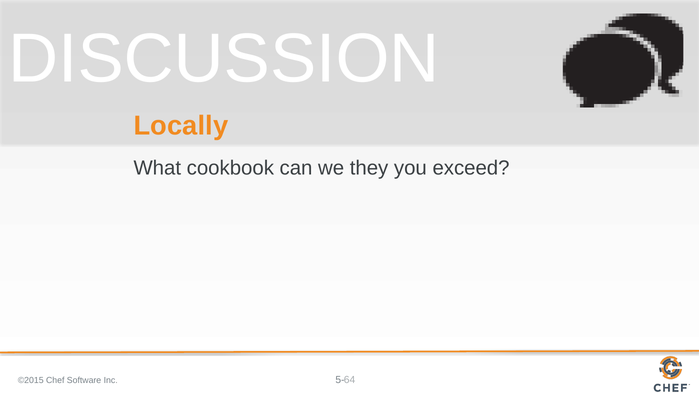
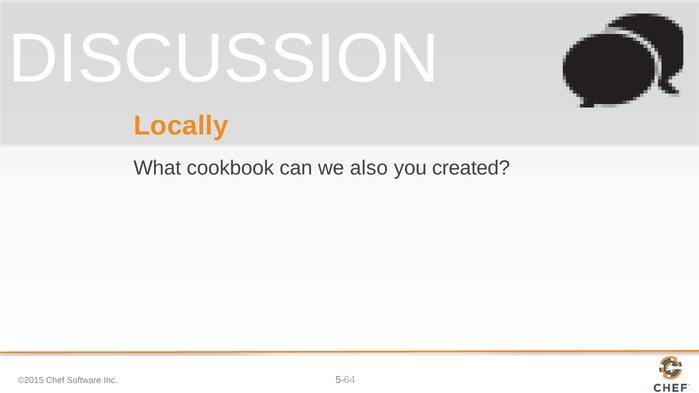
they: they -> also (369, 168)
exceed: exceed -> created (471, 168)
